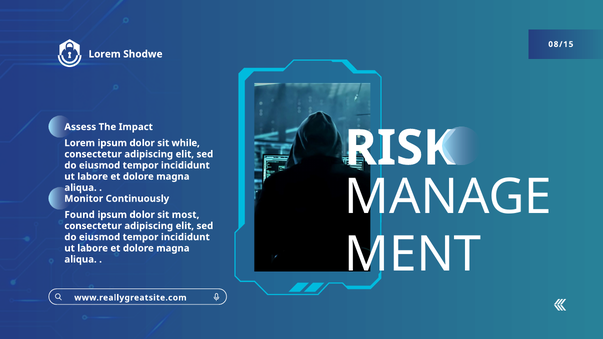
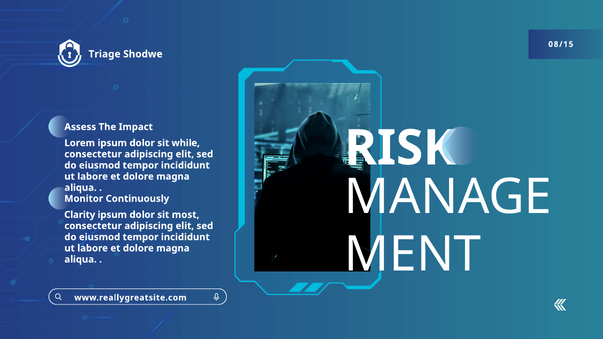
Lorem: Lorem -> Triage (105, 54)
Found: Found -> Clarity (80, 215)
